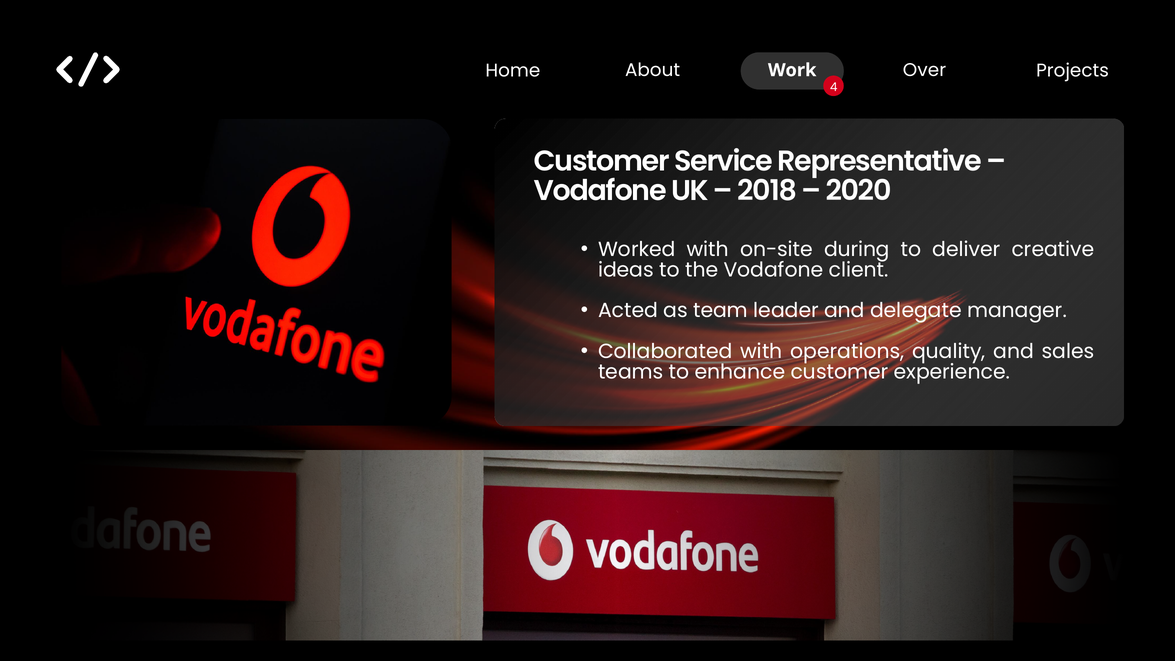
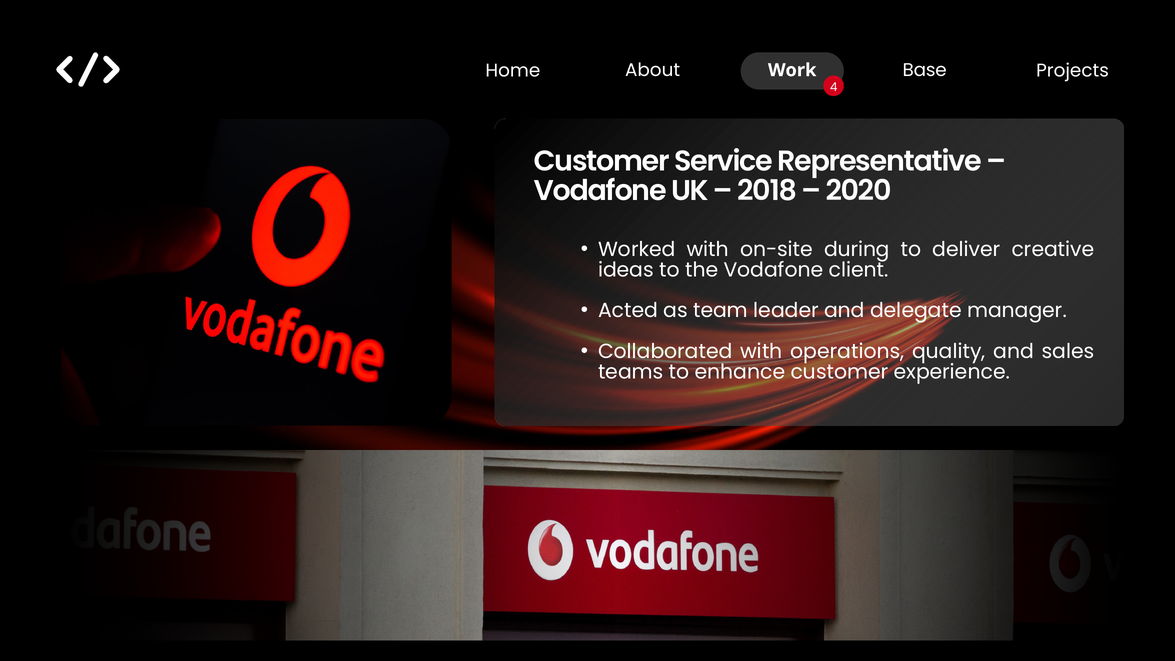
Over: Over -> Base (925, 70)
